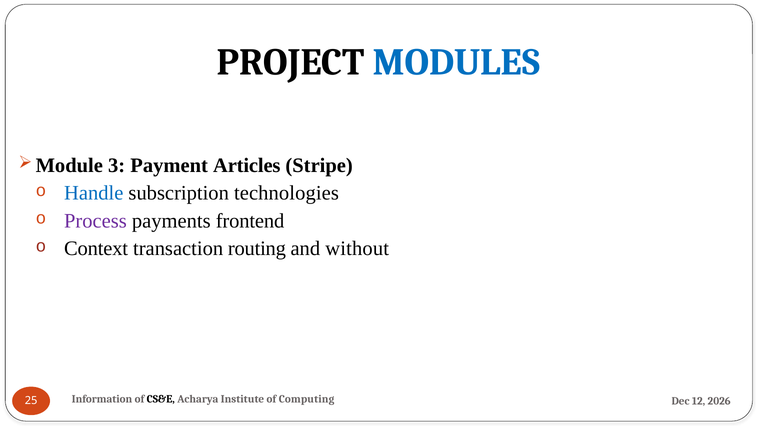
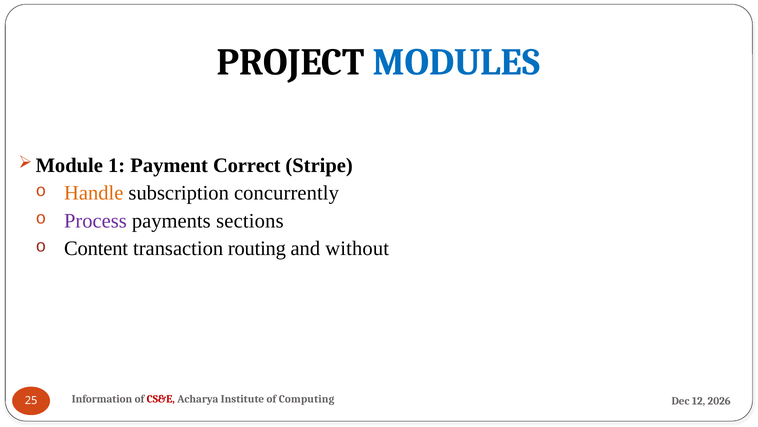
3: 3 -> 1 (117, 165)
Articles: Articles -> Correct (247, 165)
Handle colour: blue -> orange (94, 193)
technologies: technologies -> concurrently (286, 193)
frontend: frontend -> sections (250, 220)
Context: Context -> Content (96, 248)
CS&E colour: black -> red (161, 399)
